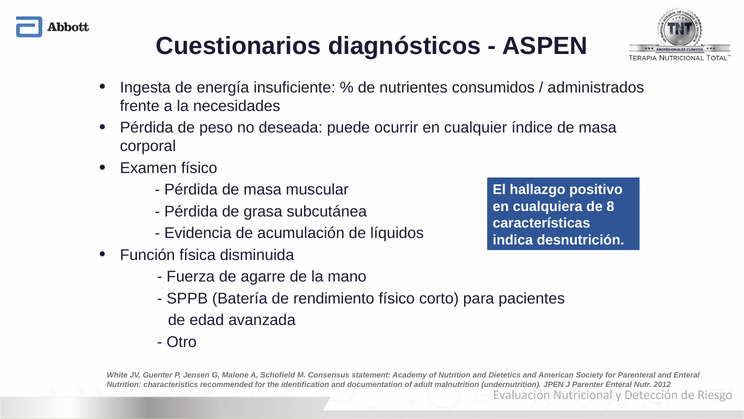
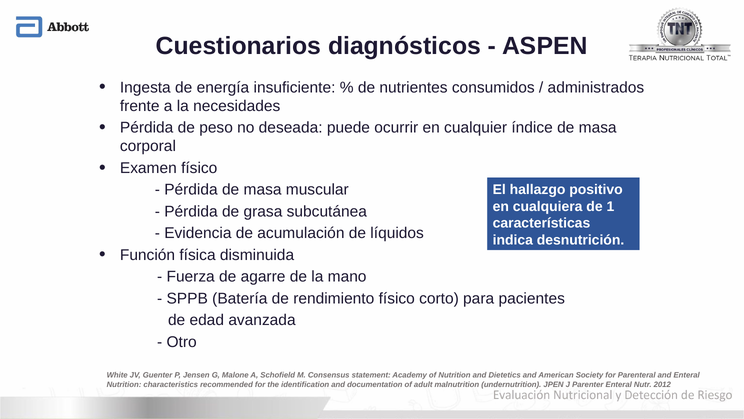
8: 8 -> 1 (610, 206)
